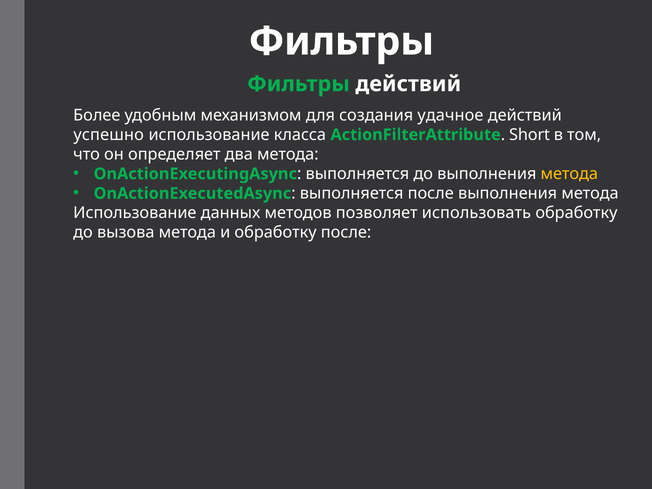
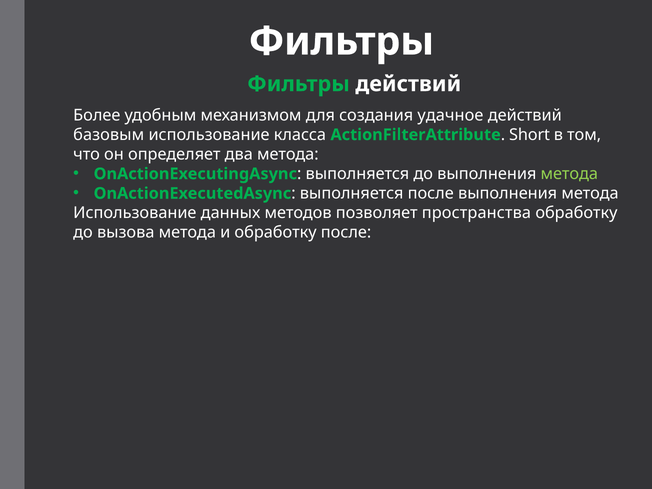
успешно: успешно -> базовым (109, 135)
метода colour: yellow -> light green (569, 174)
использовать: использовать -> пространства (476, 213)
